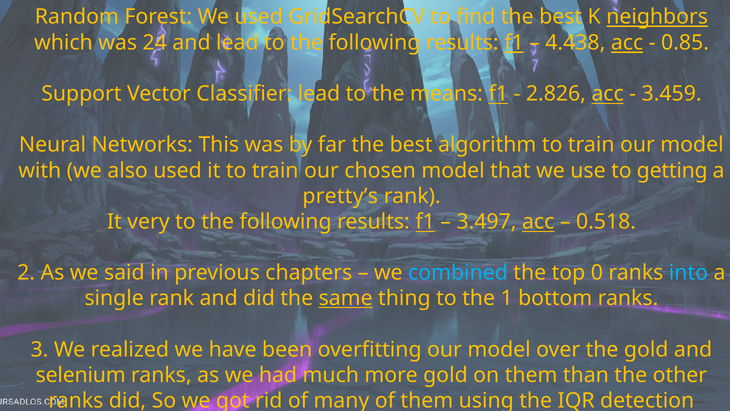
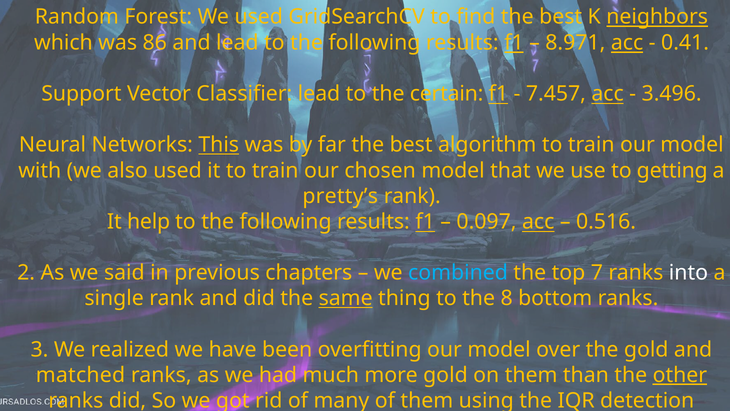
24: 24 -> 86 (155, 43)
4.438: 4.438 -> 8.971 (575, 43)
0.85: 0.85 -> 0.41 (685, 43)
means: means -> certain (447, 94)
2.826: 2.826 -> 7.457 (556, 94)
3.459: 3.459 -> 3.496 (672, 94)
This underline: none -> present (219, 145)
very: very -> help (149, 221)
3.497: 3.497 -> 0.097 (486, 221)
0.518: 0.518 -> 0.516 (606, 221)
0: 0 -> 7 (597, 273)
into colour: light blue -> white (688, 273)
1: 1 -> 8 (507, 298)
selenium: selenium -> matched (80, 375)
other underline: none -> present (680, 375)
